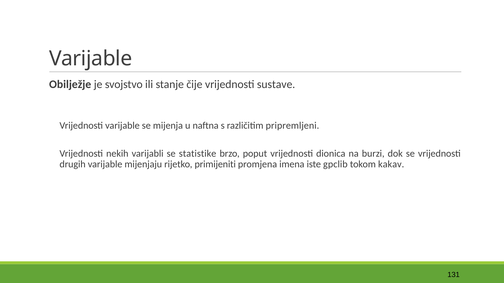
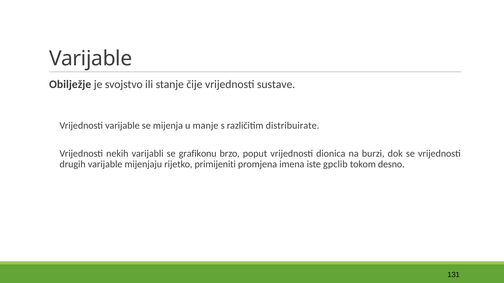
naftna: naftna -> manje (206, 126)
pripremljeni: pripremljeni -> distribuirate (292, 126)
statistike: statistike -> grafikonu (198, 154)
kakav: kakav -> desno (391, 164)
